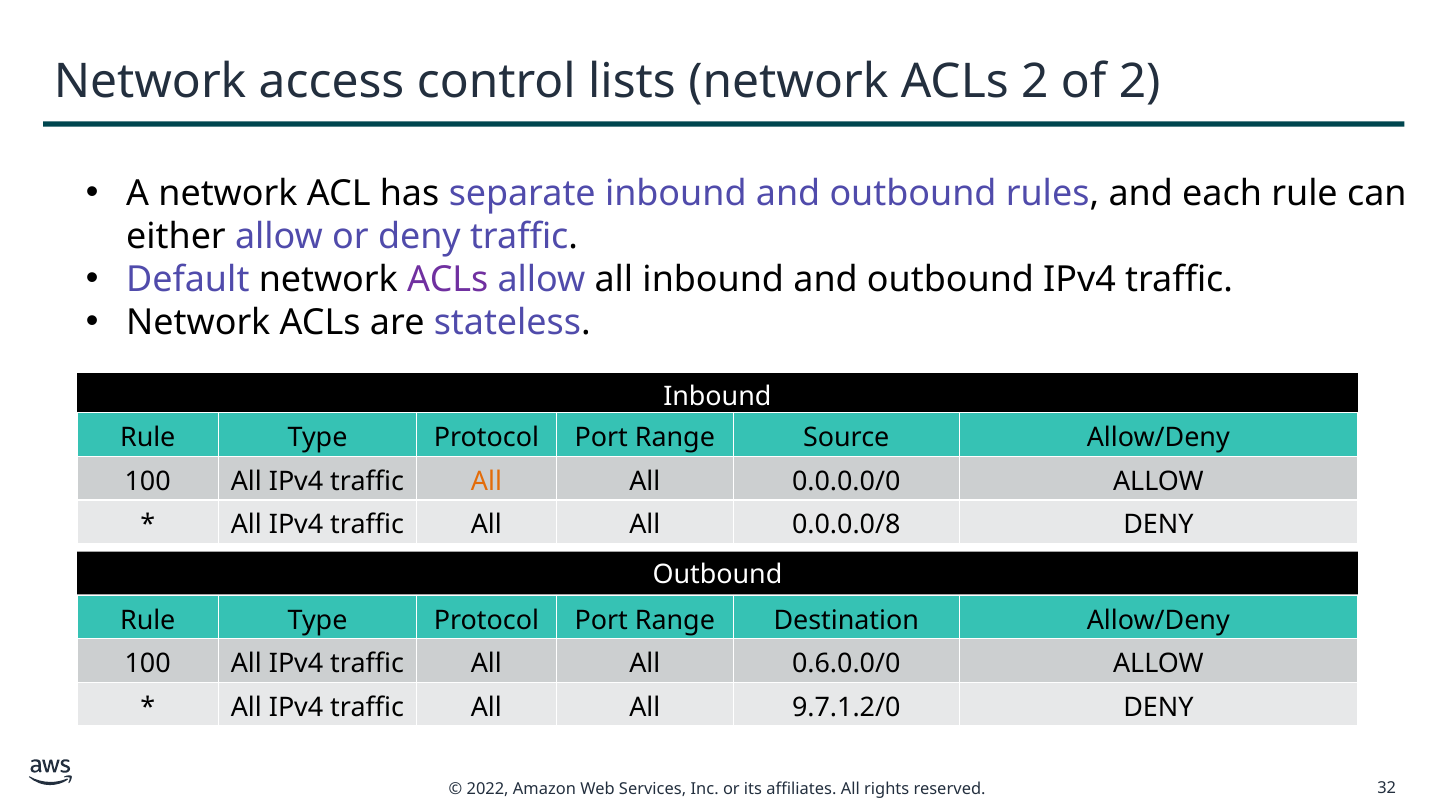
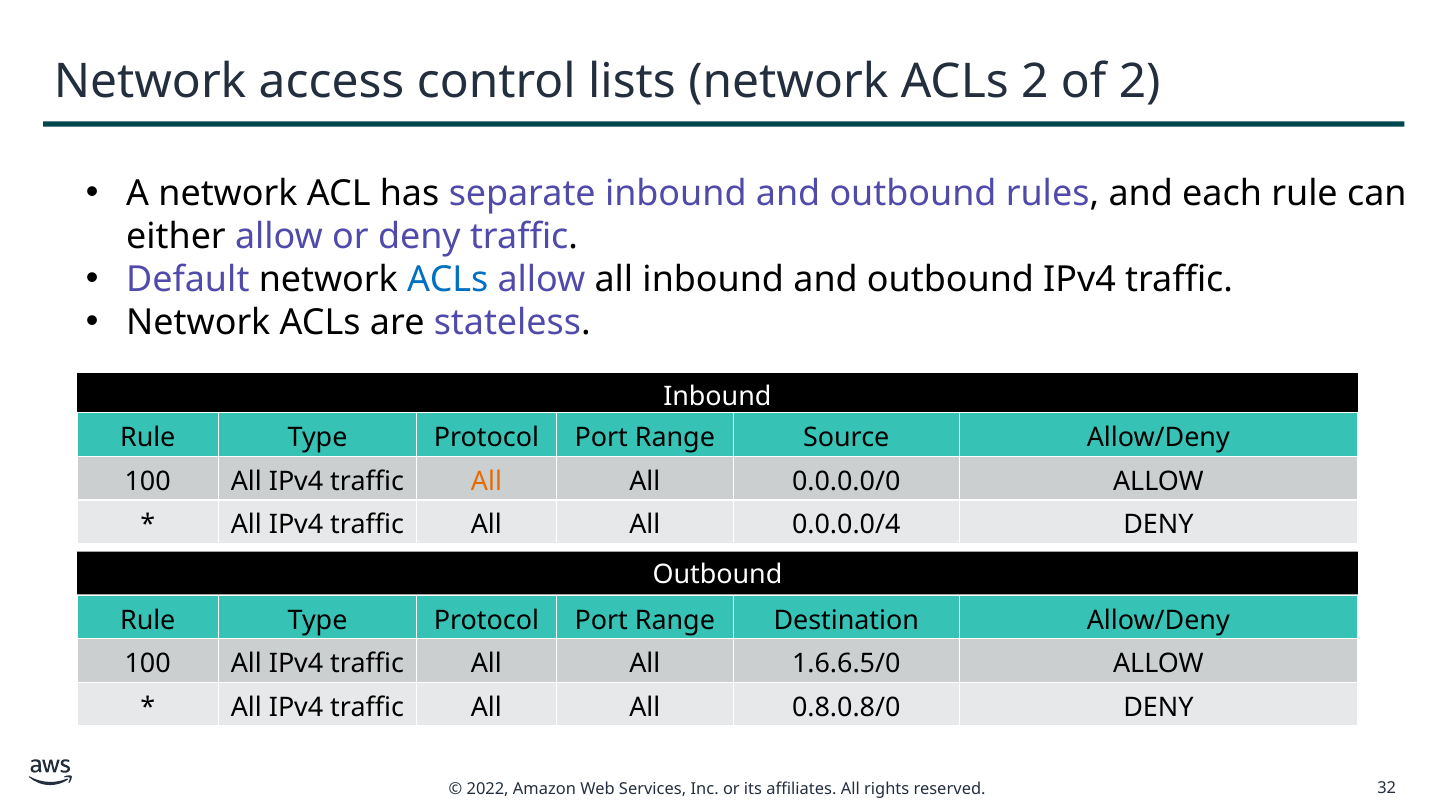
ACLs colour: purple -> blue (448, 279)
0.0.0.0/8: 0.0.0.0/8 -> 0.0.0.0/4 (846, 525)
0.6.0.0/0: 0.6.0.0/0 -> 1.6.6.5/0 (846, 664)
9.7.1.2/0: 9.7.1.2/0 -> 0.8.0.8/0 (846, 708)
